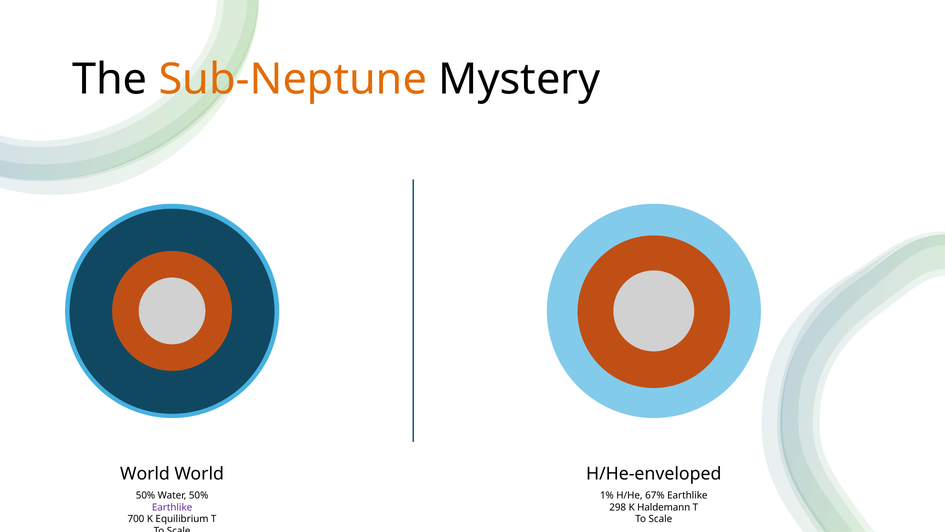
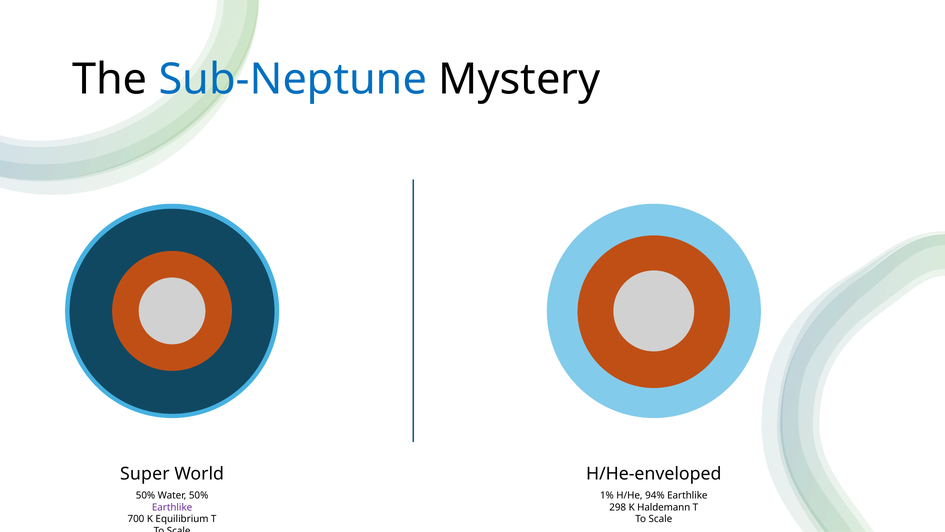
Sub-Neptune colour: orange -> blue (293, 79)
World: World -> Super (145, 473)
67%: 67% -> 94% (655, 495)
